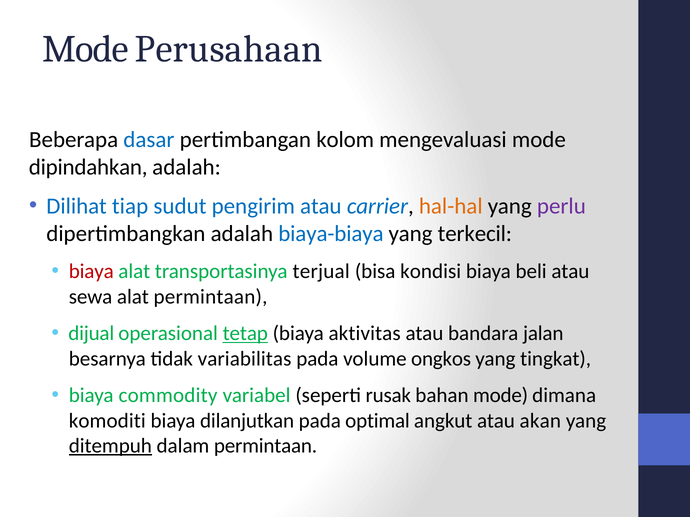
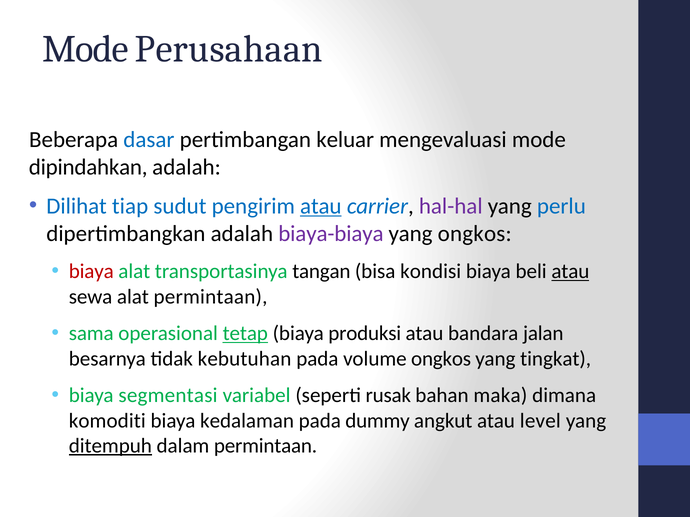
kolom: kolom -> keluar (345, 140)
atau underline: none -> present (321, 206)
hal-hal colour: orange -> purple (451, 206)
perlu colour: purple -> blue (561, 206)
biaya-biaya colour: blue -> purple (331, 234)
yang terkecil: terkecil -> ongkos (475, 234)
terjual: terjual -> tangan (321, 272)
atau underline: none -> present (570, 272)
dijual: dijual -> sama (91, 334)
aktivitas: aktivitas -> produksi (365, 334)
variabilitas: variabilitas -> kebutuhan (244, 359)
commodity: commodity -> segmentasi (168, 396)
bahan mode: mode -> maka (500, 396)
dilanjutkan: dilanjutkan -> kedalaman (247, 421)
optimal: optimal -> dummy (378, 421)
akan: akan -> level (540, 421)
